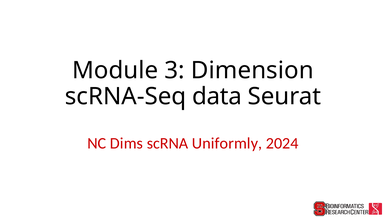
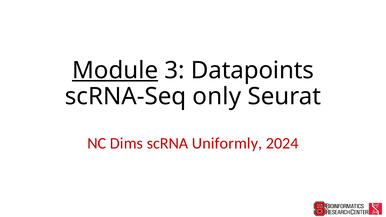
Module underline: none -> present (115, 70)
Dimension: Dimension -> Datapoints (252, 70)
data: data -> only (217, 96)
